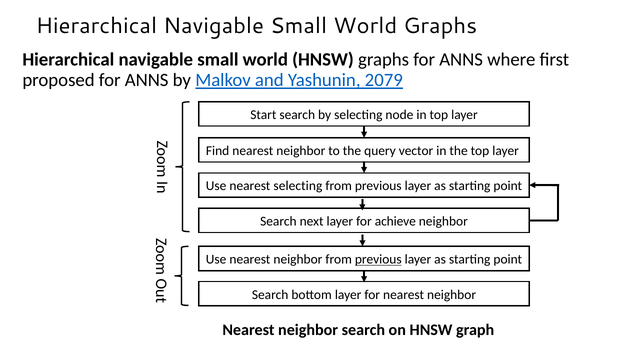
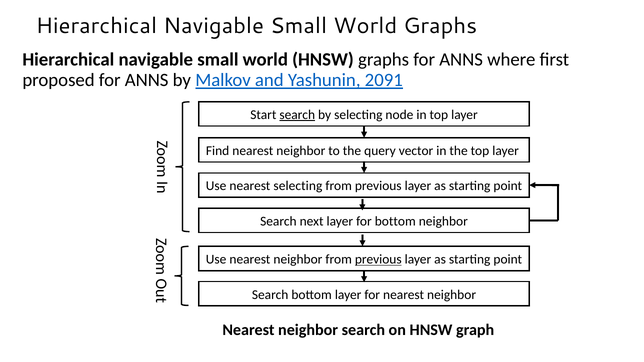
2079: 2079 -> 2091 (384, 80)
search underline: none -> present (297, 115)
for achieve: achieve -> bottom (395, 221)
